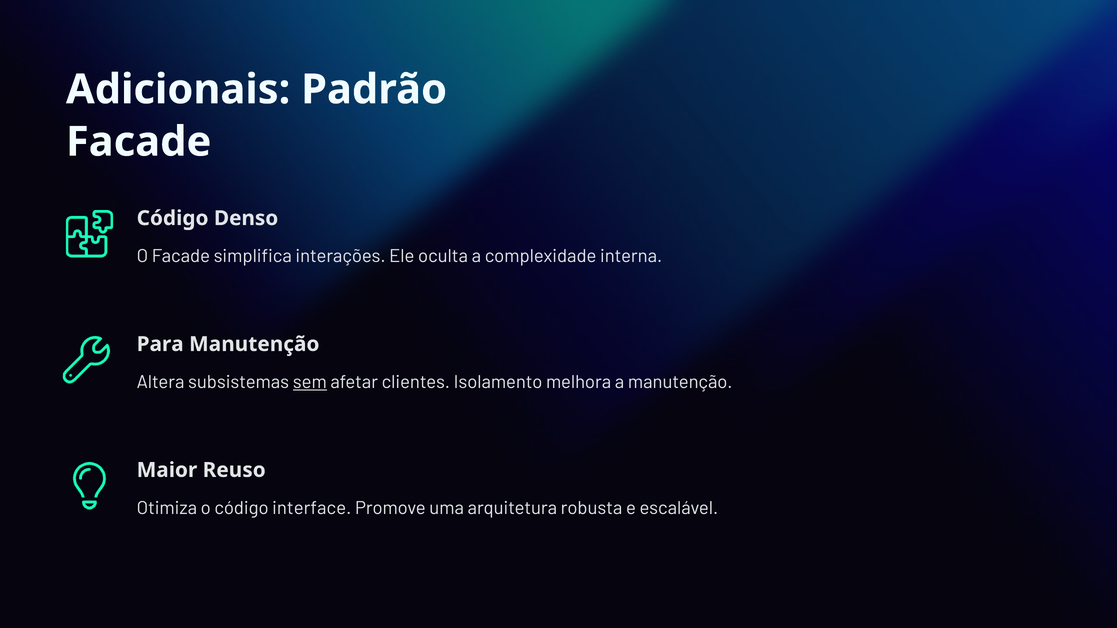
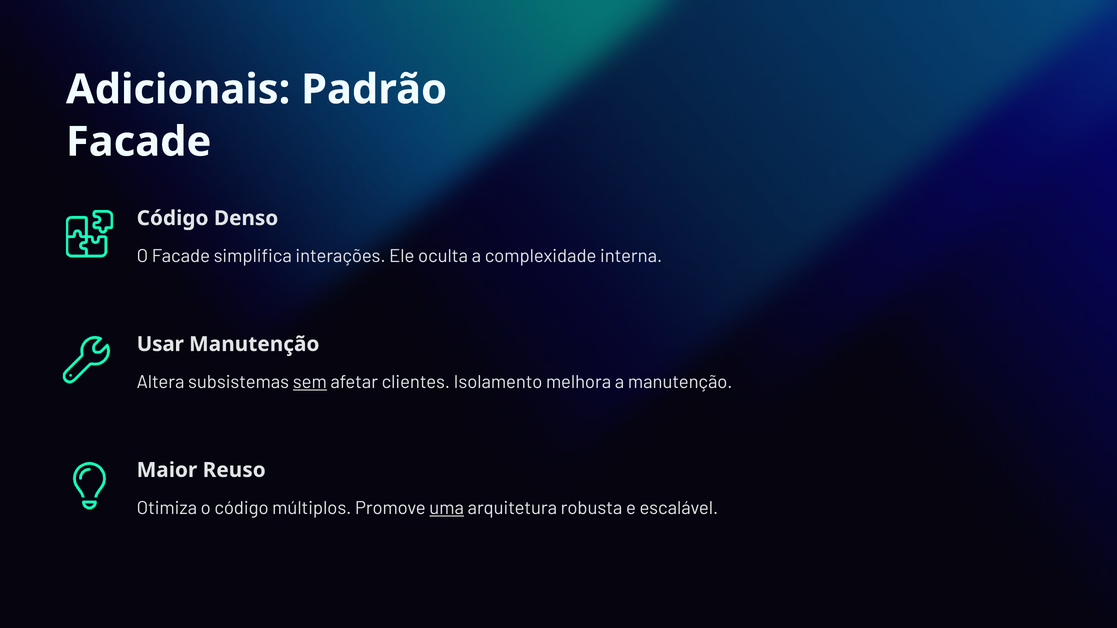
Para: Para -> Usar (160, 344)
interface: interface -> múltiplos (312, 508)
uma underline: none -> present (447, 508)
